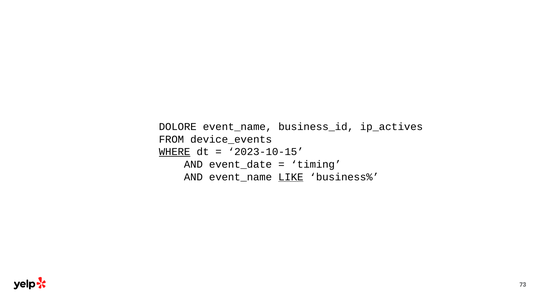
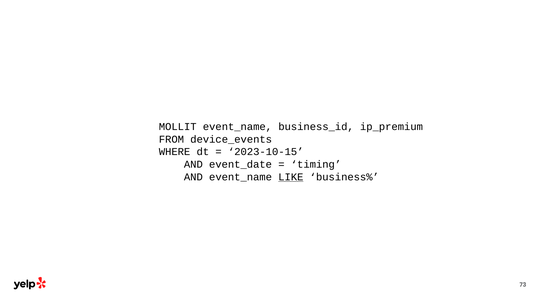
DOLORE: DOLORE -> MOLLIT (178, 127)
ip_actives: ip_actives -> ip_premium (391, 127)
WHERE underline: present -> none (175, 152)
